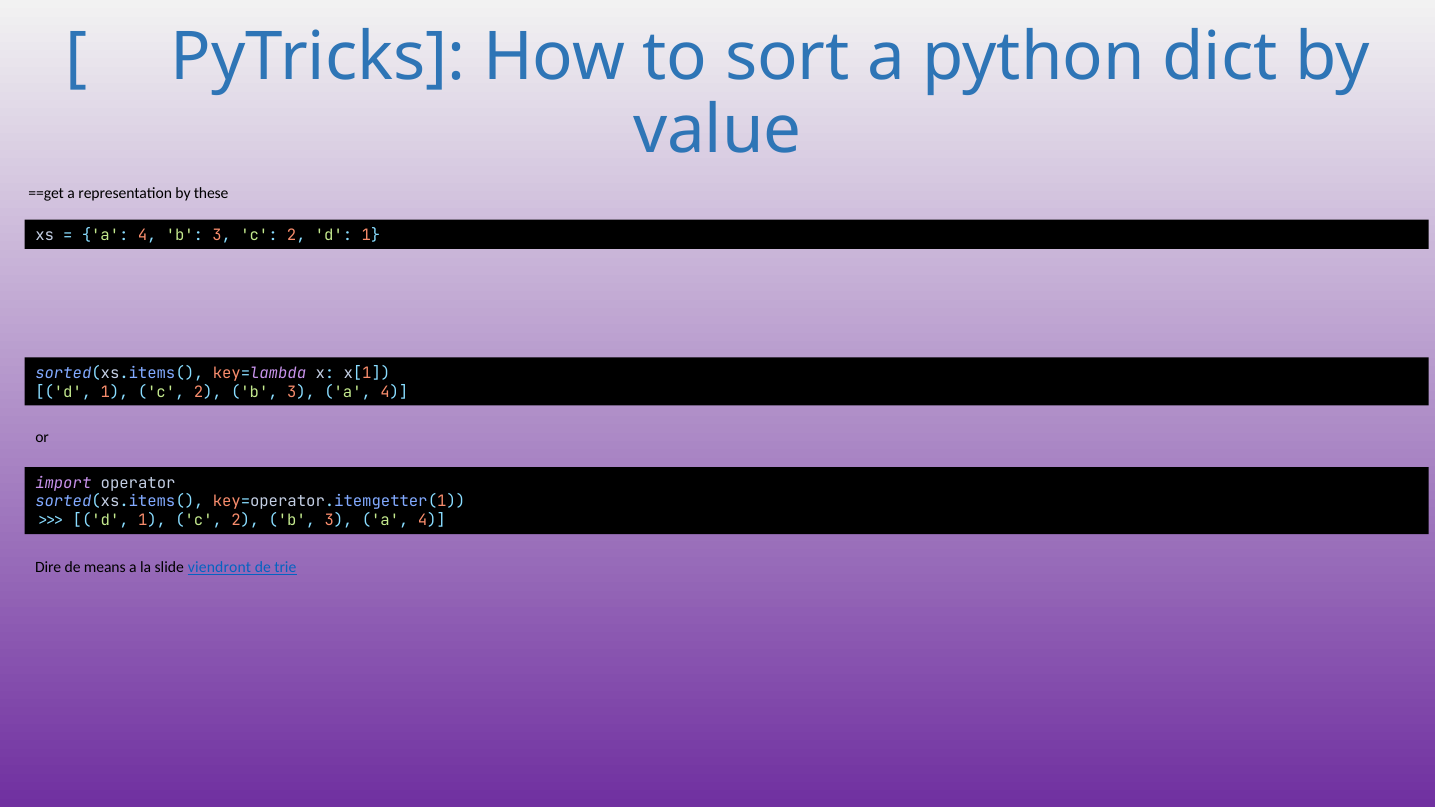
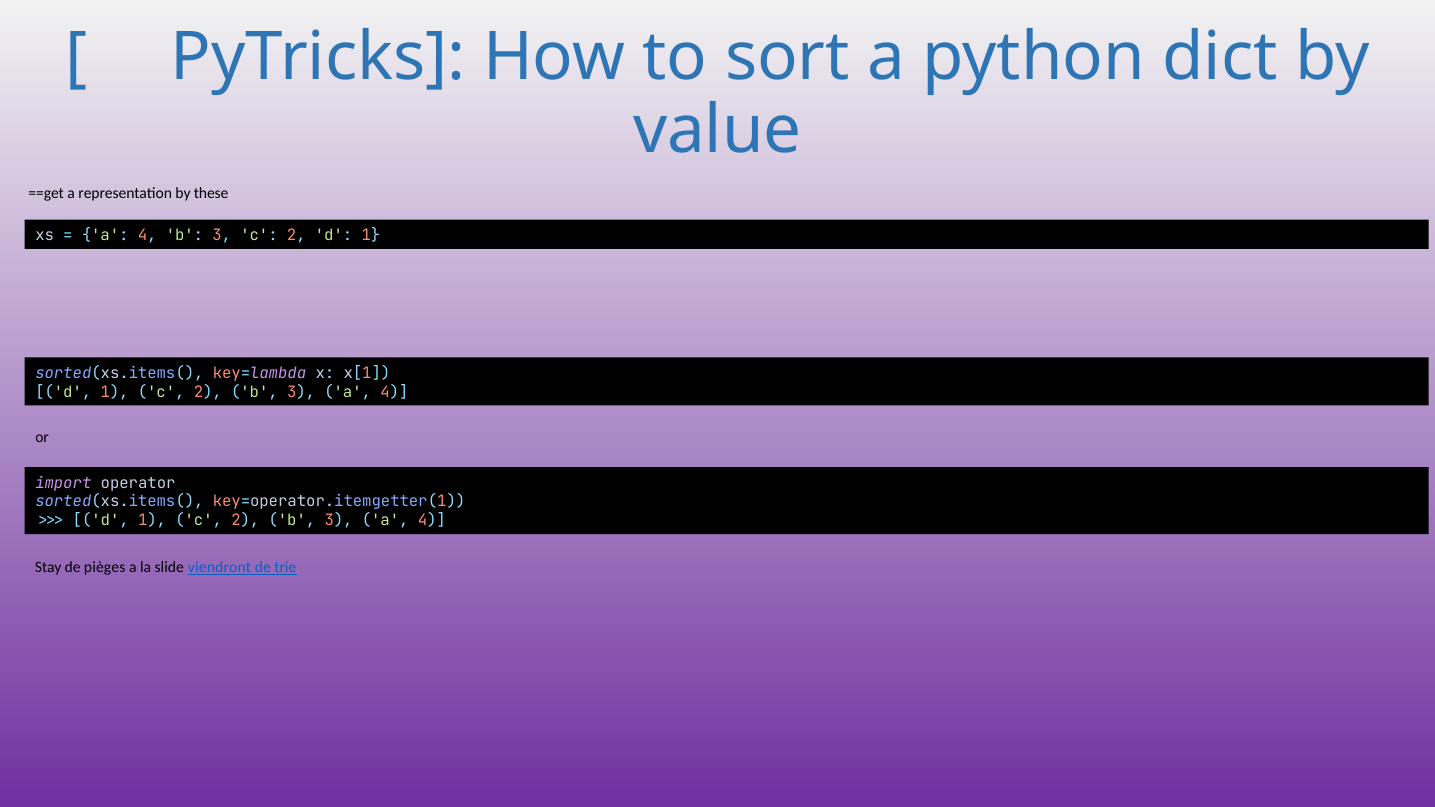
Dire: Dire -> Stay (48, 568)
means: means -> pièges (105, 568)
